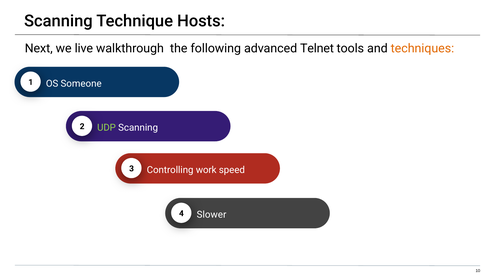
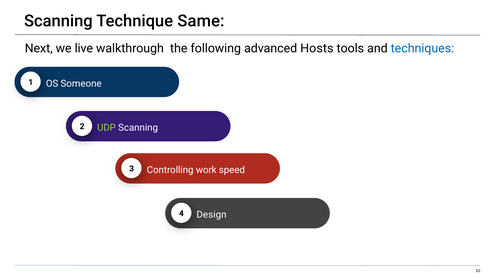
Hosts: Hosts -> Same (201, 21)
Telnet: Telnet -> Hosts (317, 48)
techniques colour: orange -> blue (422, 48)
Slower: Slower -> Design (212, 215)
